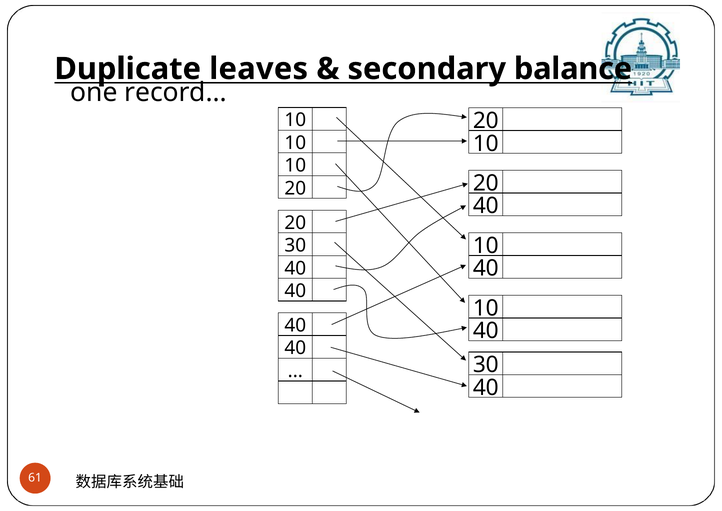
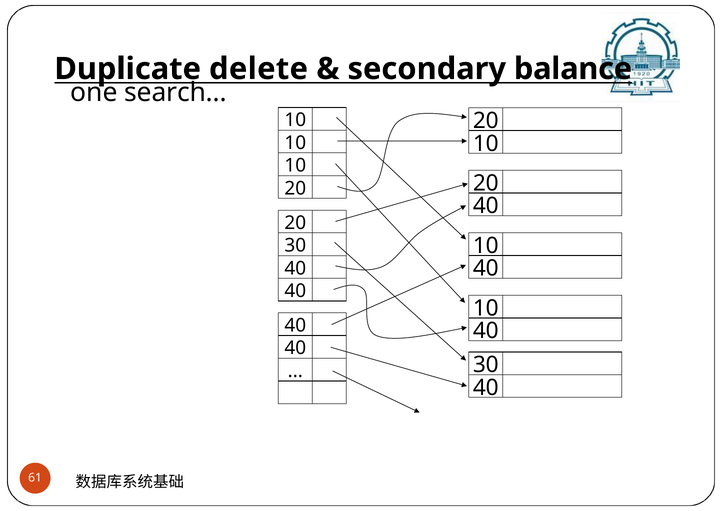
leaves: leaves -> delete (259, 69)
record: record -> search (176, 93)
